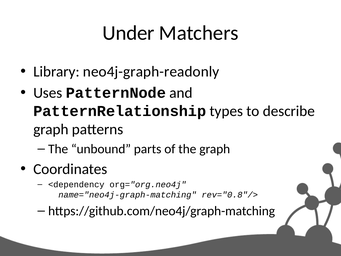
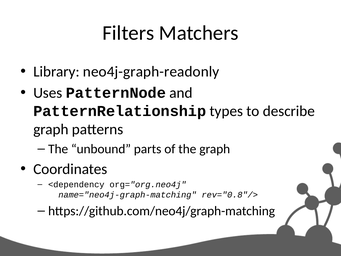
Under: Under -> Filters (128, 33)
